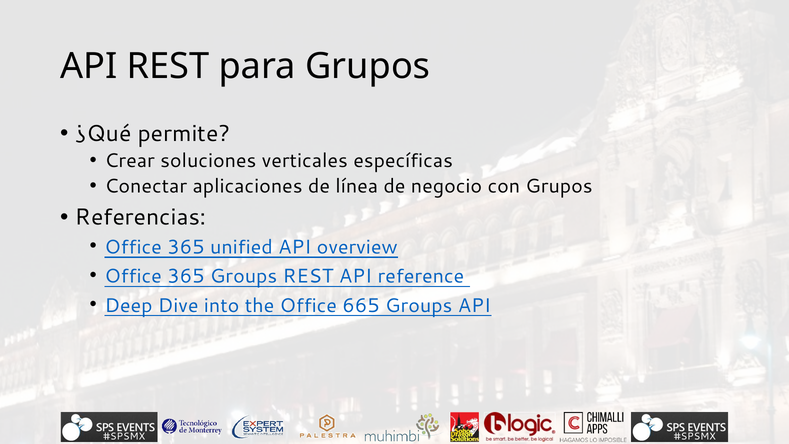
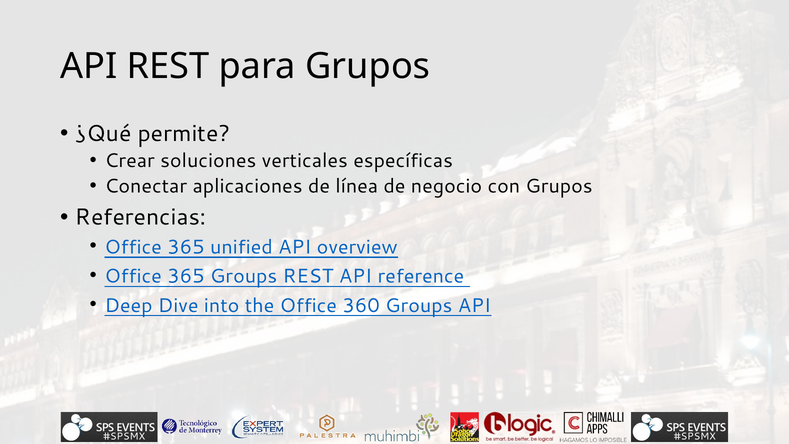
665: 665 -> 360 (361, 306)
